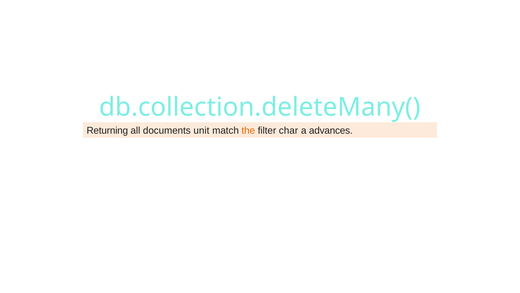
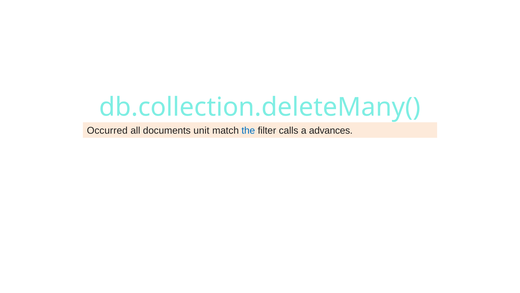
Returning: Returning -> Occurred (107, 131)
the colour: orange -> blue (248, 131)
char: char -> calls (289, 131)
